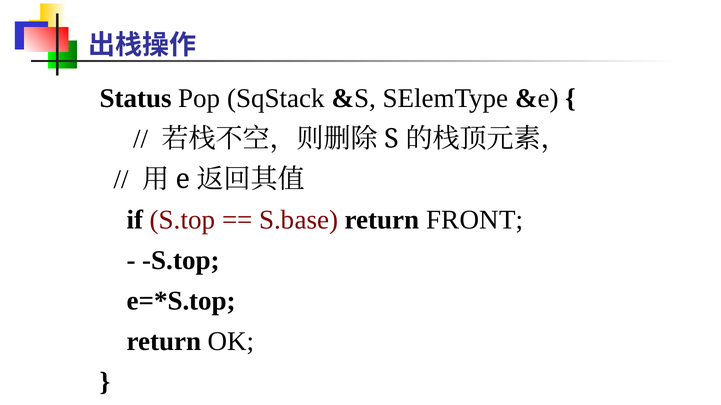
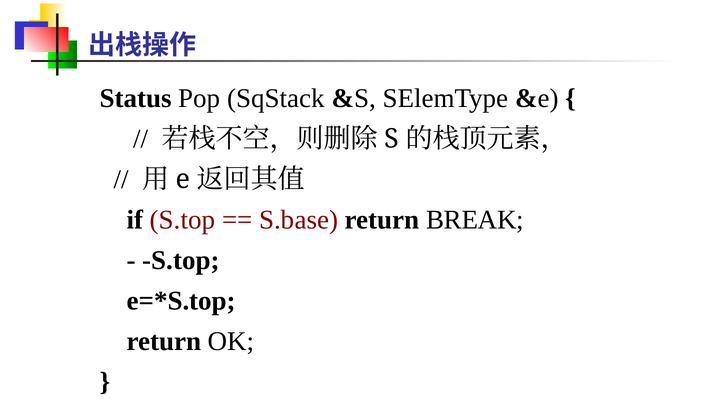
FRONT: FRONT -> BREAK (475, 220)
